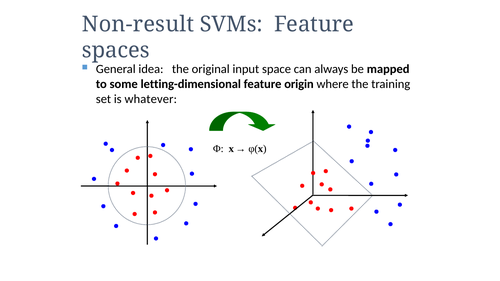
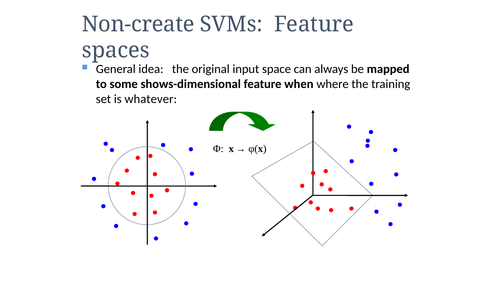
Non-result: Non-result -> Non-create (138, 24)
letting-dimensional: letting-dimensional -> shows-dimensional (191, 84)
origin: origin -> when (299, 84)
